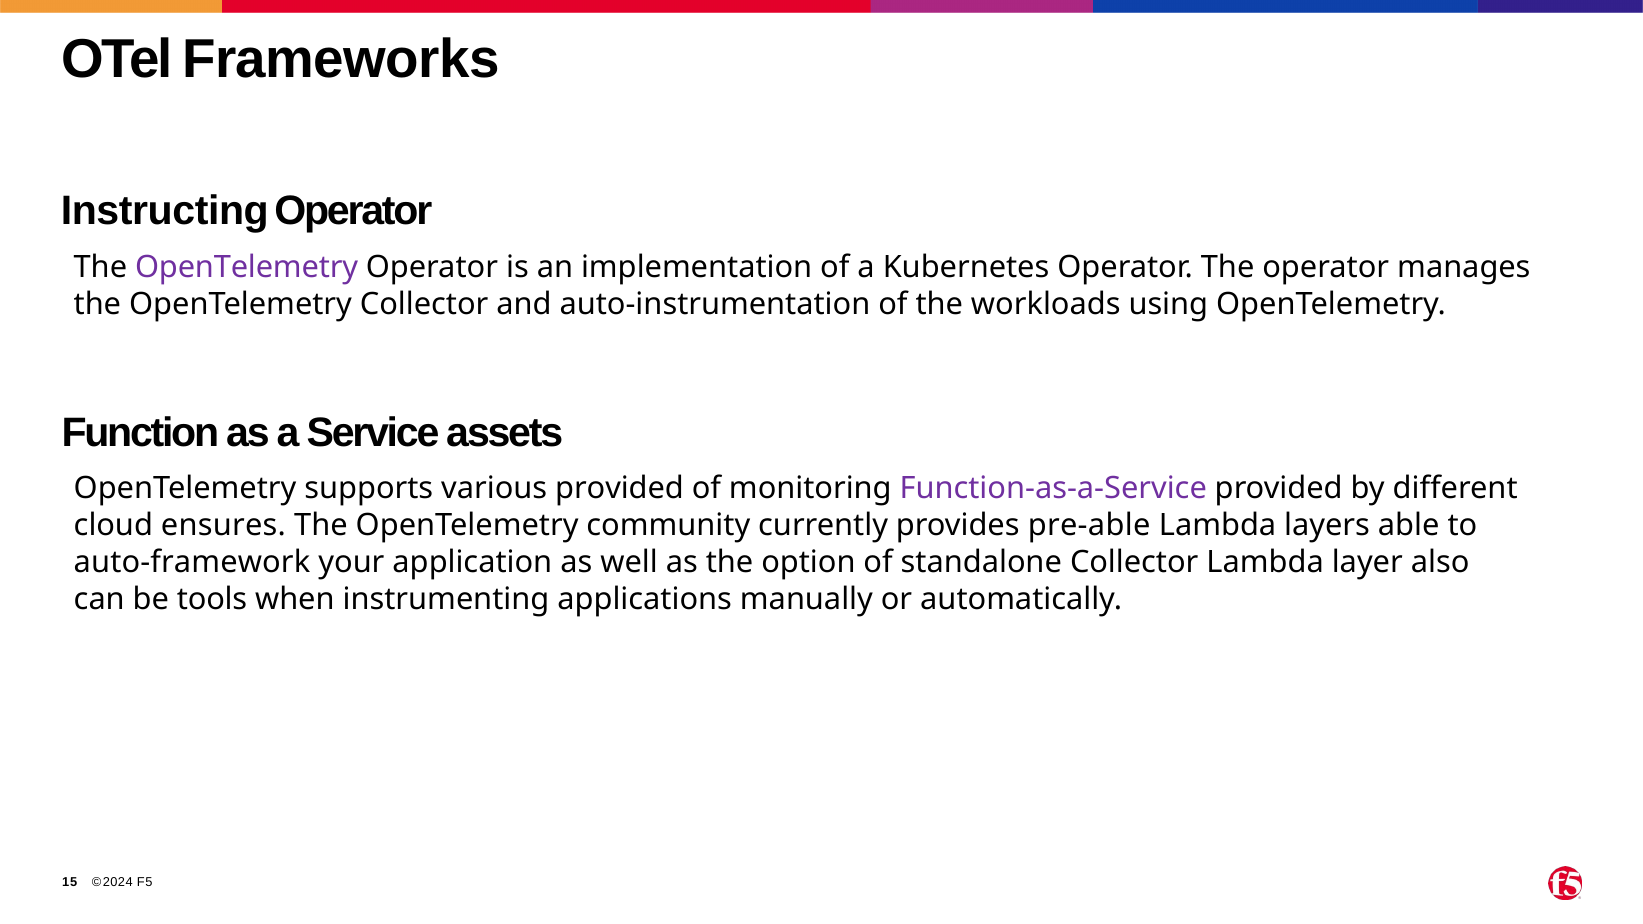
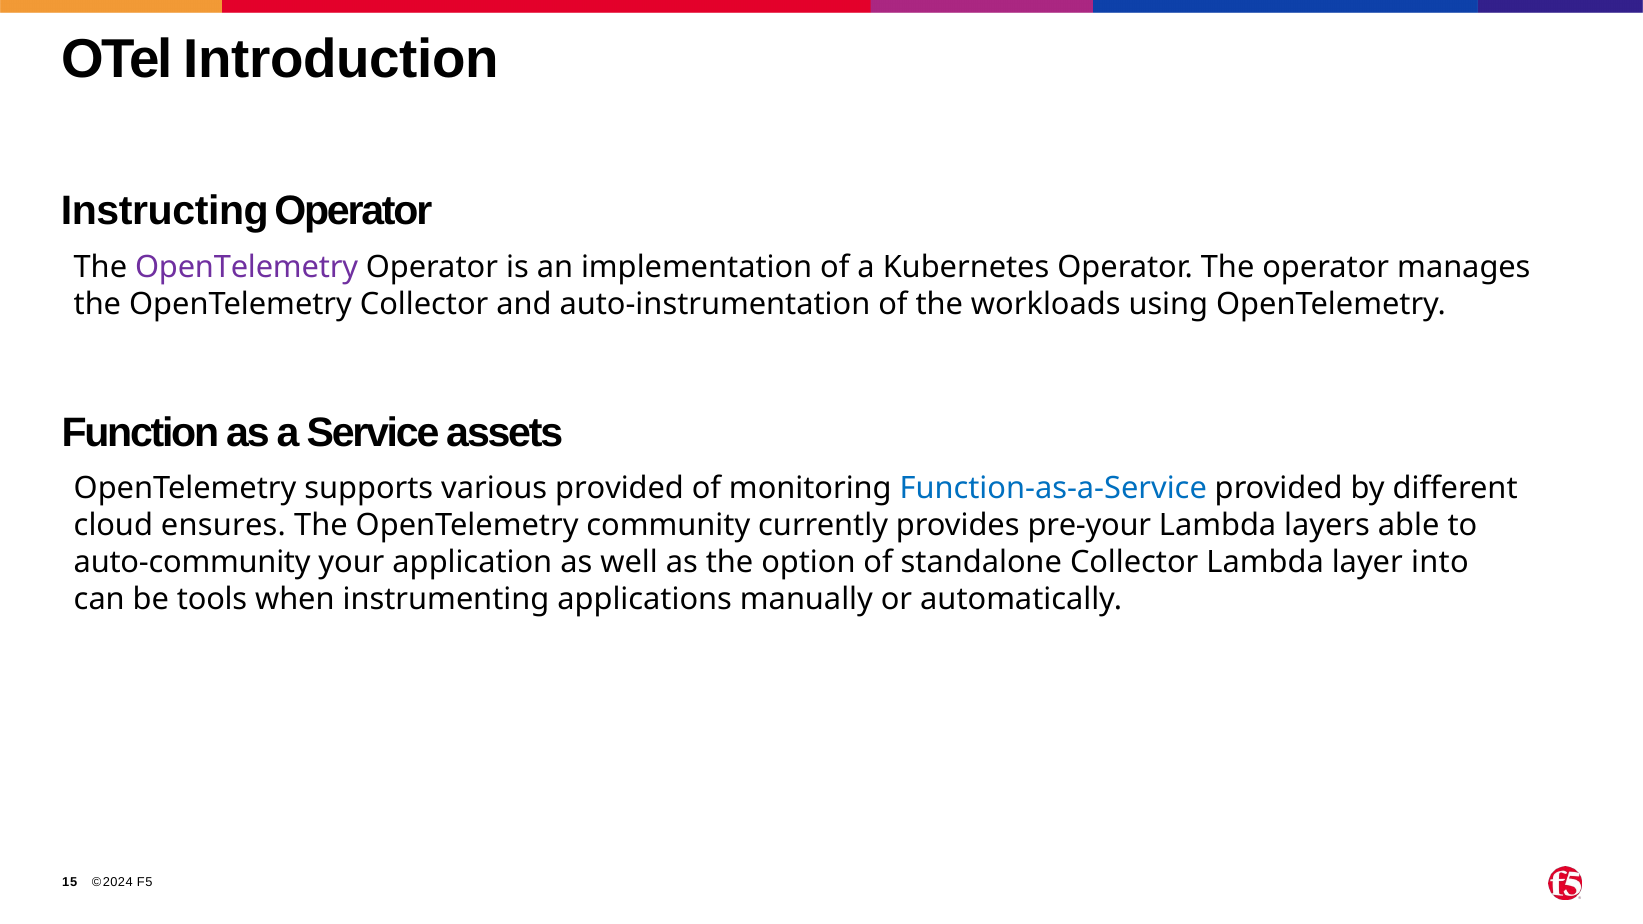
Frameworks: Frameworks -> Introduction (341, 59)
Function-as-a-Service colour: purple -> blue (1053, 489)
pre-able: pre-able -> pre-your (1089, 526)
auto-framework: auto-framework -> auto-community (192, 563)
also: also -> into (1440, 563)
